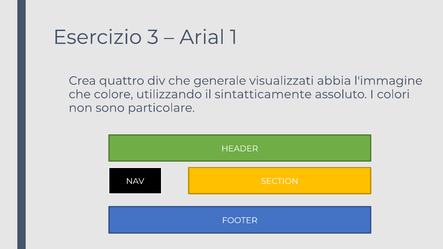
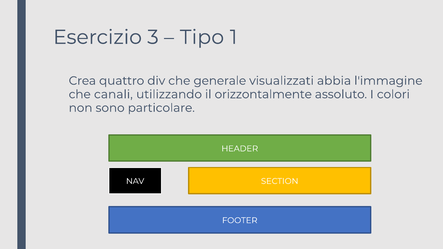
Arial: Arial -> Tipo (202, 37)
colore: colore -> canali (113, 94)
sintatticamente: sintatticamente -> orizzontalmente (263, 94)
